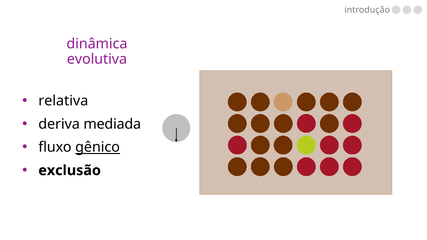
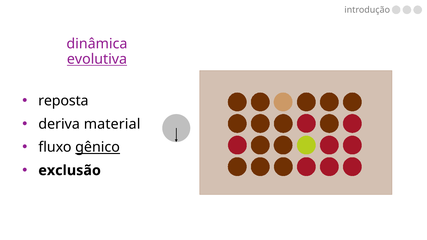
evolutiva underline: none -> present (97, 59)
relativa: relativa -> reposta (63, 101)
mediada: mediada -> material (112, 124)
